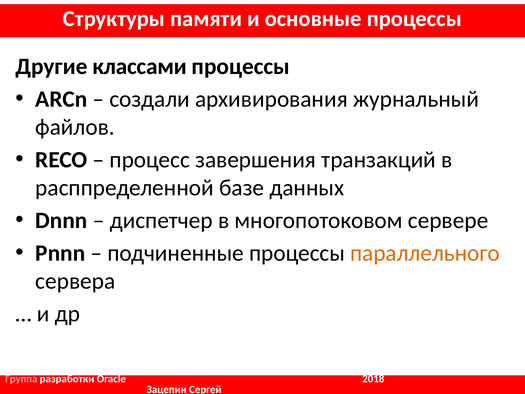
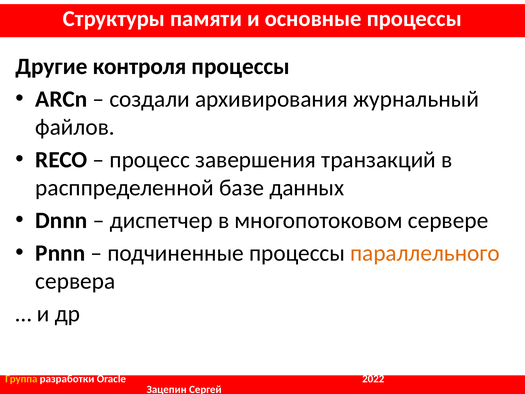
классами: классами -> контроля (140, 66)
Группа colour: pink -> yellow (21, 379)
2018: 2018 -> 2022 (373, 379)
